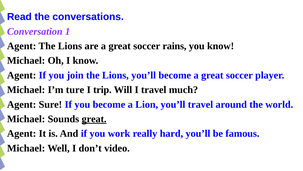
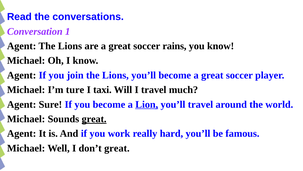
trip: trip -> taxi (102, 90)
Lion underline: none -> present (147, 104)
don’t video: video -> great (117, 148)
